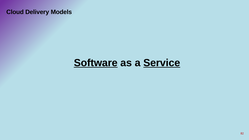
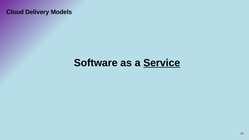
Software underline: present -> none (96, 63)
